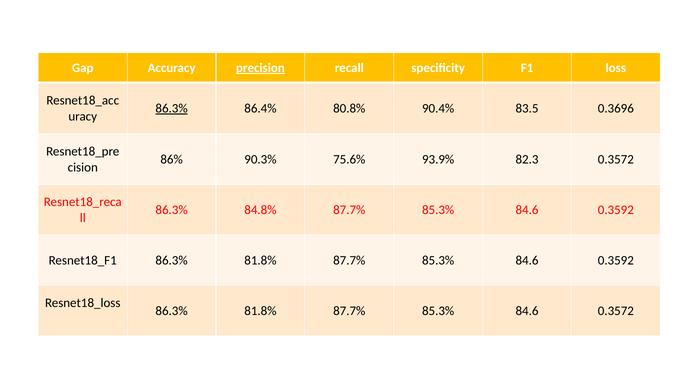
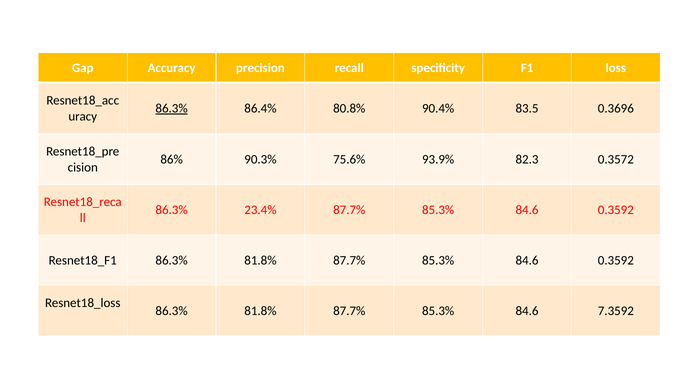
precision underline: present -> none (260, 68)
84.8%: 84.8% -> 23.4% (260, 210)
84.6 0.3572: 0.3572 -> 7.3592 (616, 311)
